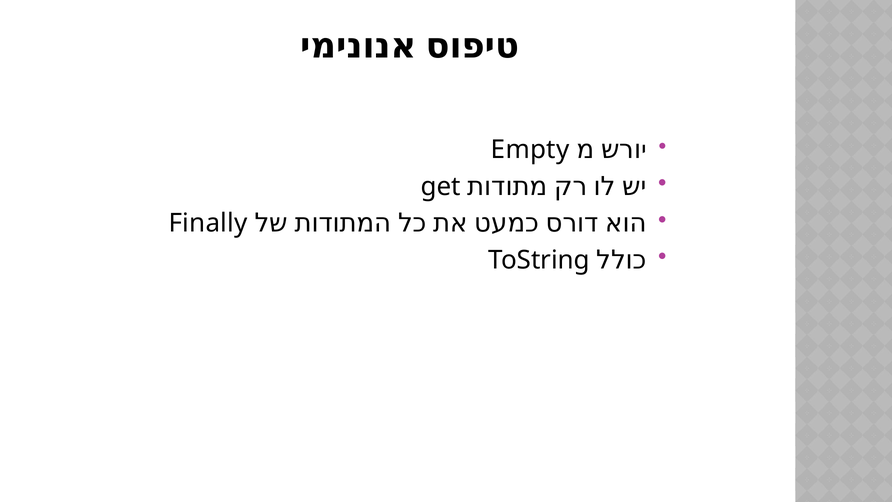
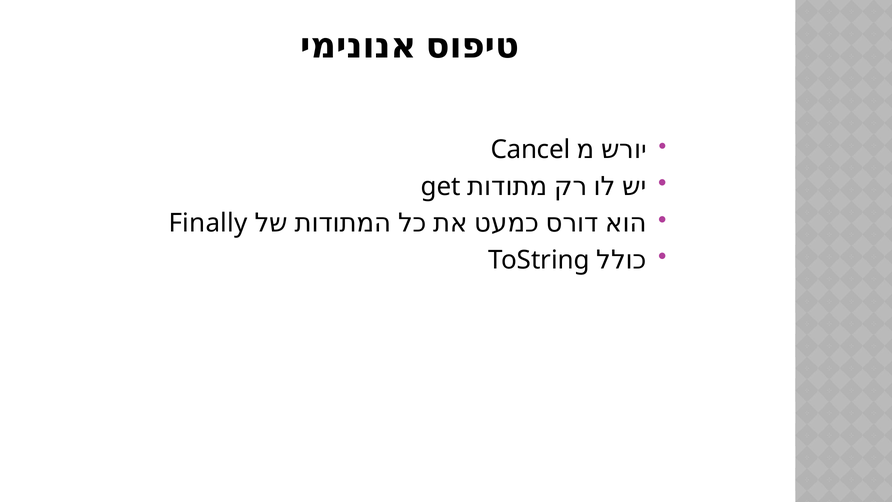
Empty: Empty -> Cancel (530, 150)
